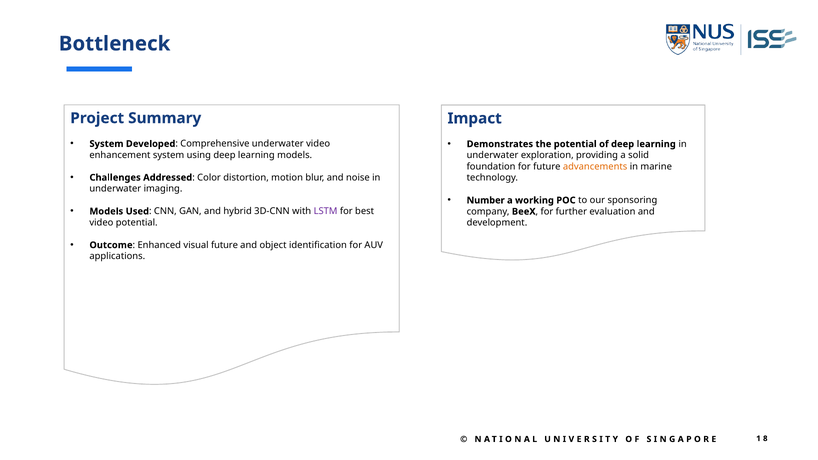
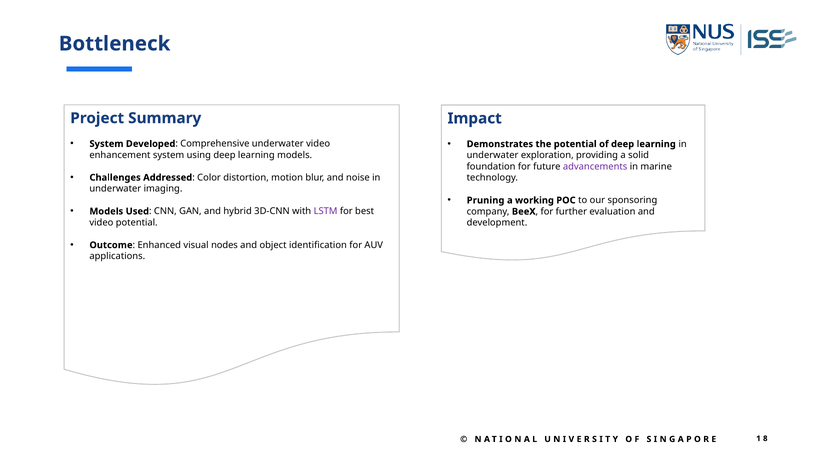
advancements colour: orange -> purple (595, 167)
Number: Number -> Pruning (486, 200)
visual future: future -> nodes (224, 245)
